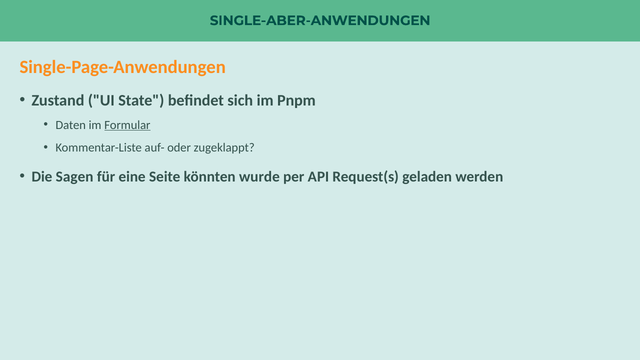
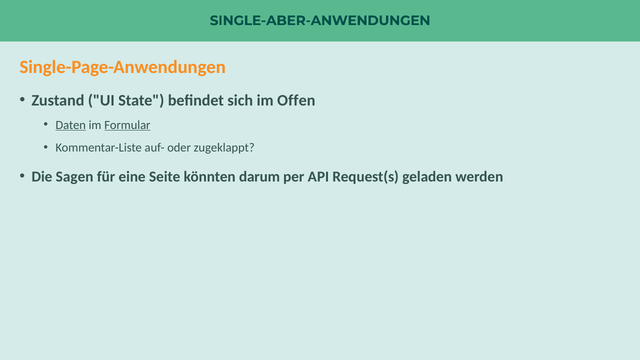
Pnpm: Pnpm -> Offen (296, 100)
Daten underline: none -> present (71, 125)
wurde: wurde -> darum (259, 177)
